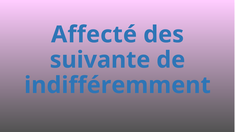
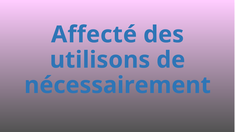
suivante: suivante -> utilisons (100, 60)
indifféremment: indifféremment -> nécessairement (118, 85)
